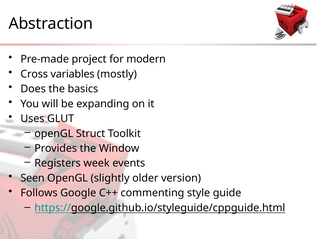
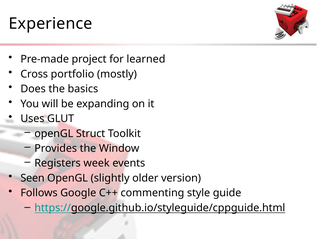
Abstraction: Abstraction -> Experience (51, 24)
modern: modern -> learned (146, 59)
variables: variables -> portfolio (72, 74)
